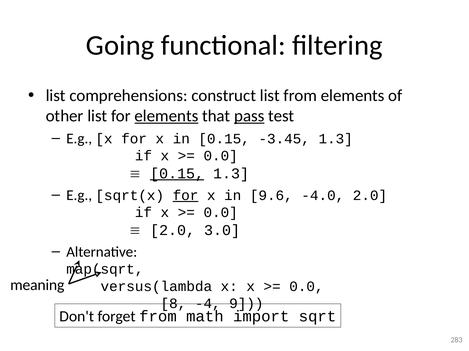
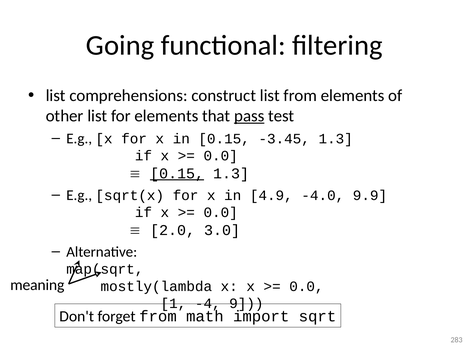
elements underline: present -> none (166, 116)
for underline: present -> none (186, 196)
9.6: 9.6 -> 4.9 (271, 196)
-4.0 2.0: 2.0 -> 9.9 (370, 196)
versus(lambda: versus(lambda -> mostly(lambda (156, 287)
8: 8 -> 1 (173, 304)
